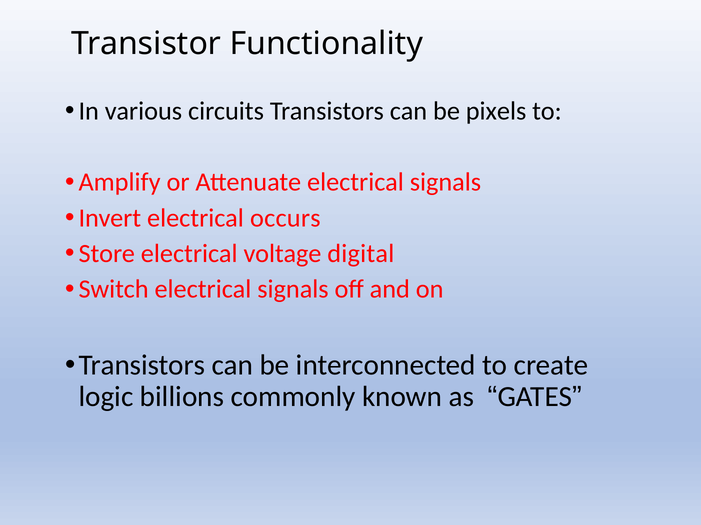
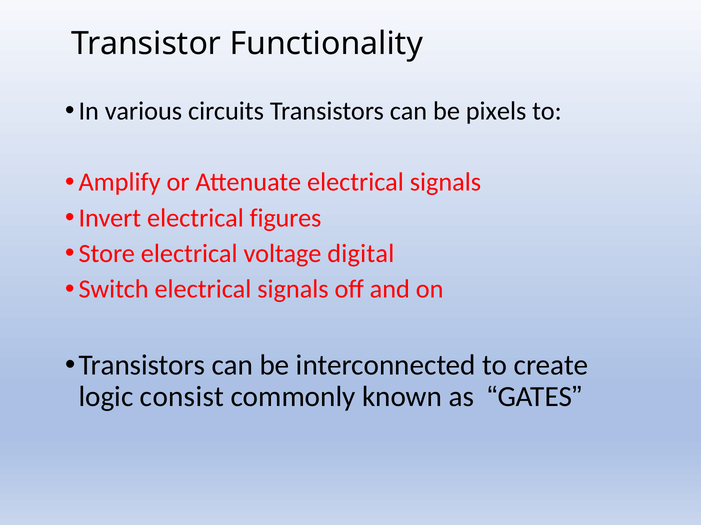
occurs: occurs -> figures (286, 218)
billions: billions -> consist (182, 397)
